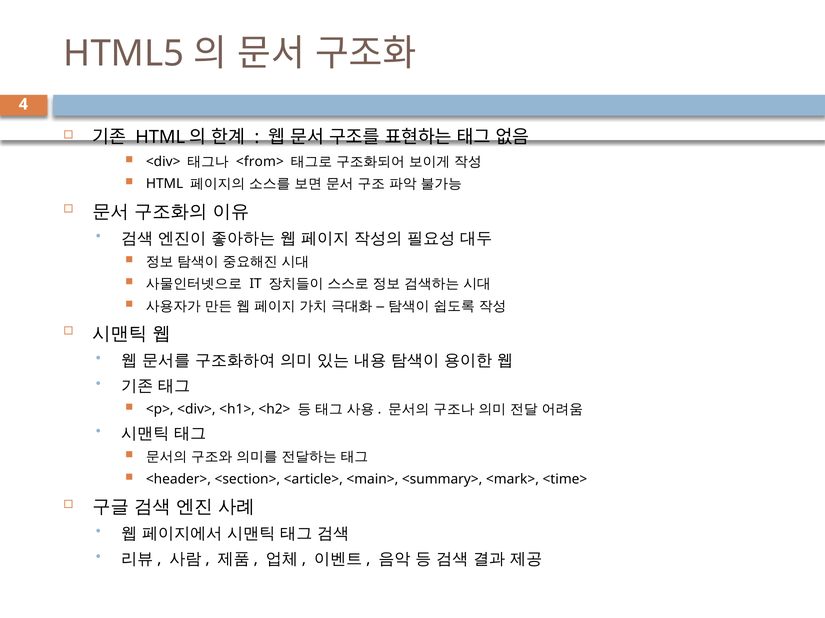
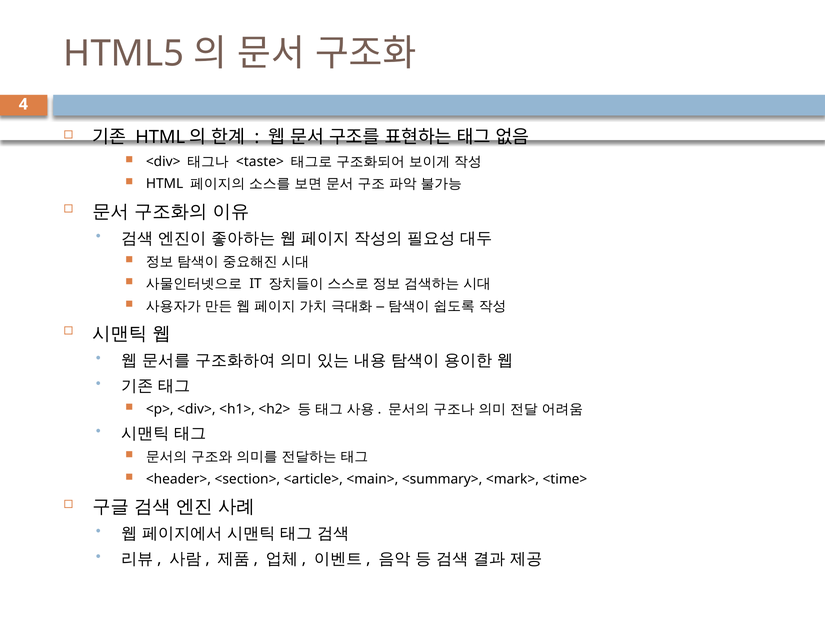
<from>: <from> -> <taste> (260, 162)
